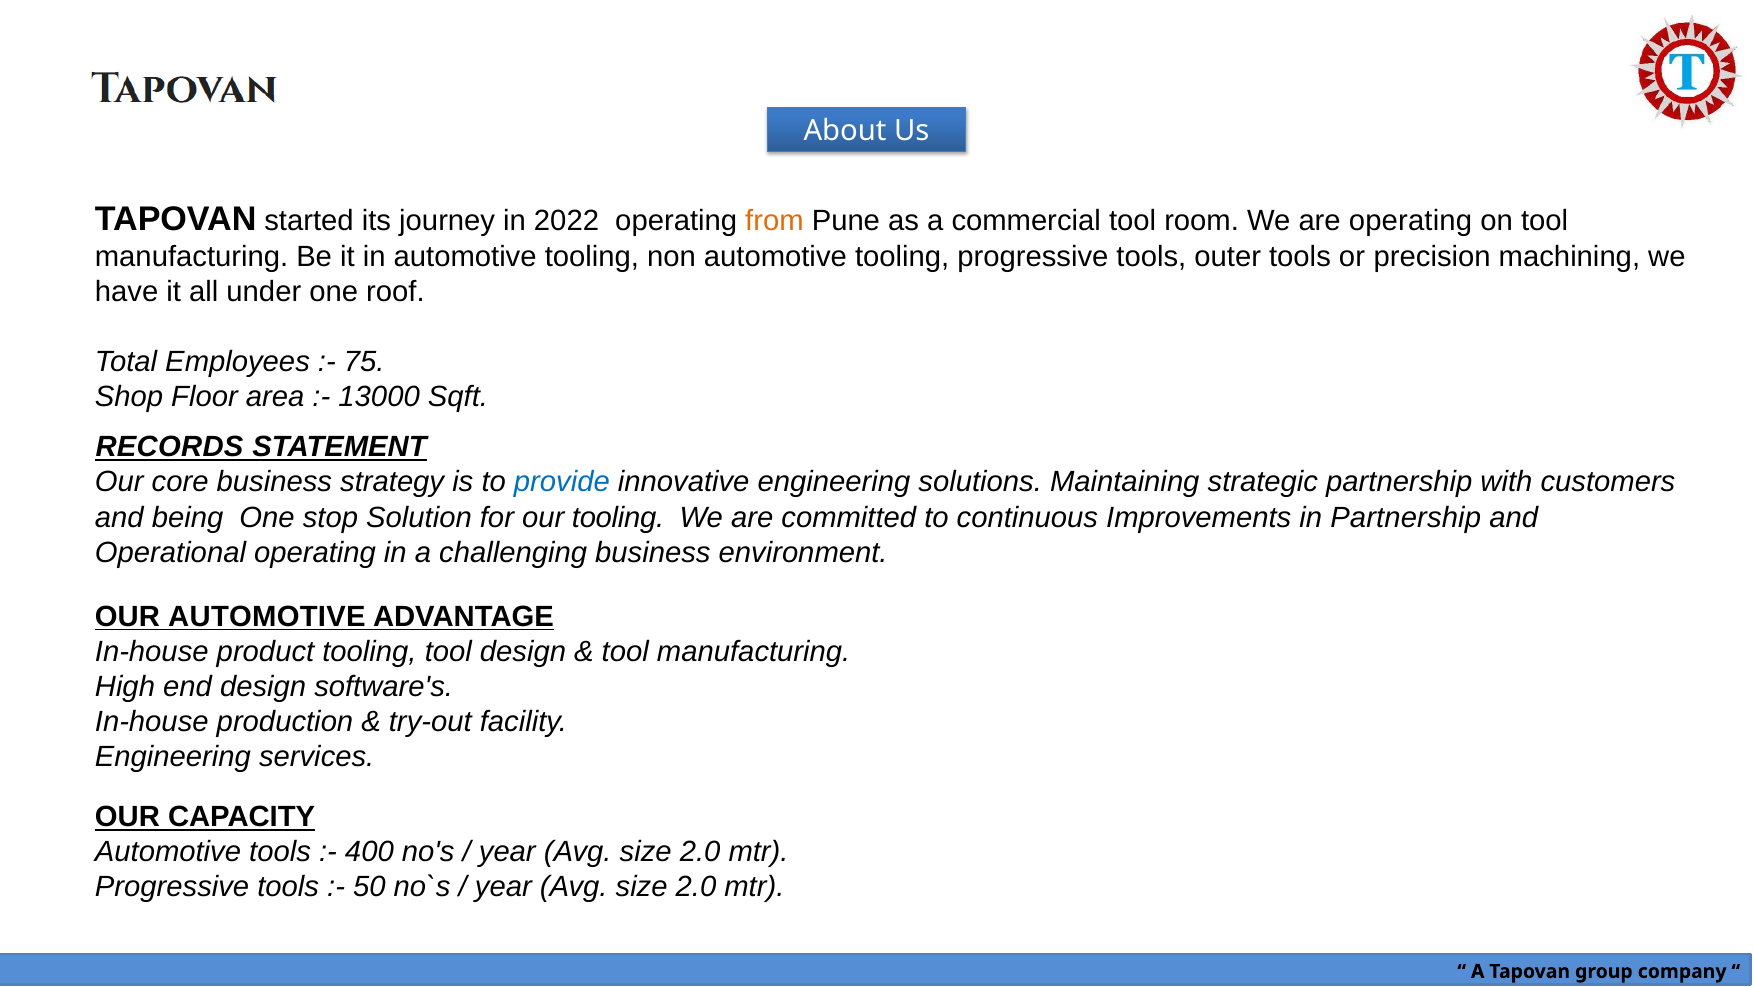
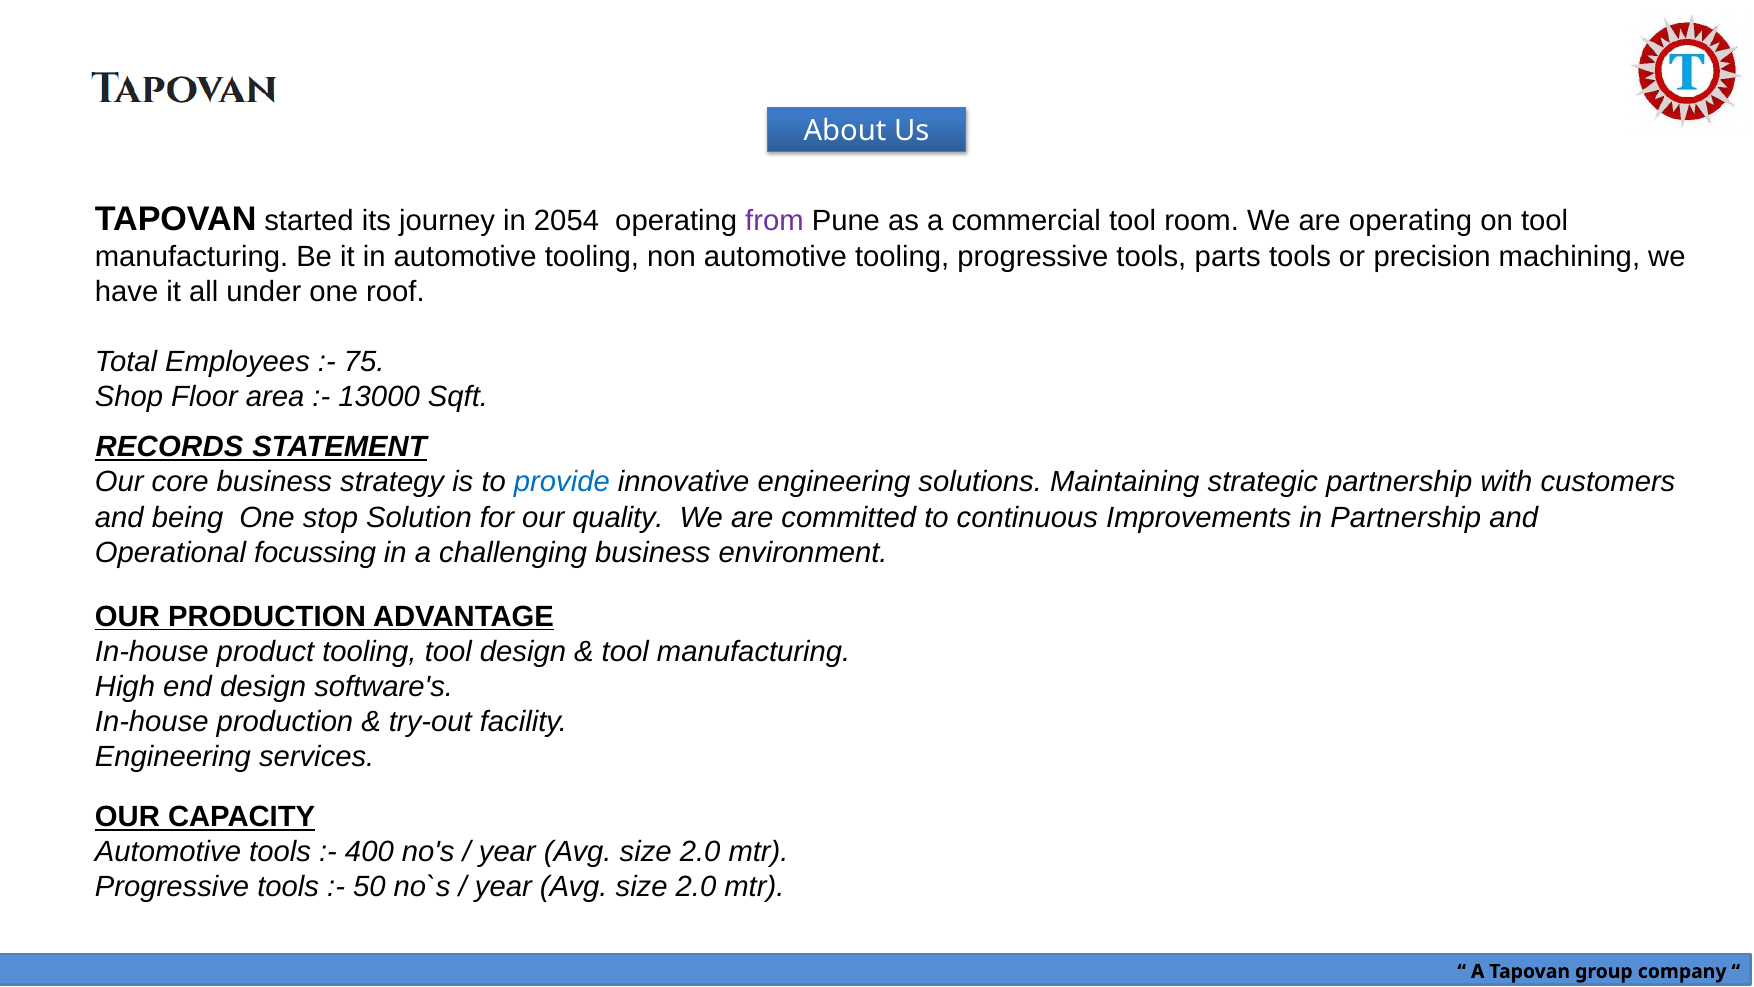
2022: 2022 -> 2054 (567, 221)
from colour: orange -> purple (774, 221)
outer: outer -> parts (1228, 257)
our tooling: tooling -> quality (618, 517)
Operational operating: operating -> focussing (315, 552)
OUR AUTOMOTIVE: AUTOMOTIVE -> PRODUCTION (267, 616)
